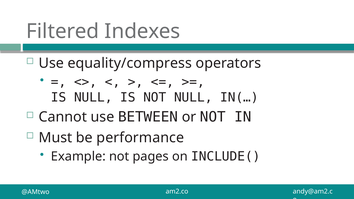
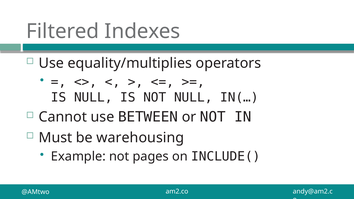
equality/compress: equality/compress -> equality/multiplies (130, 63)
performance: performance -> warehousing (140, 138)
